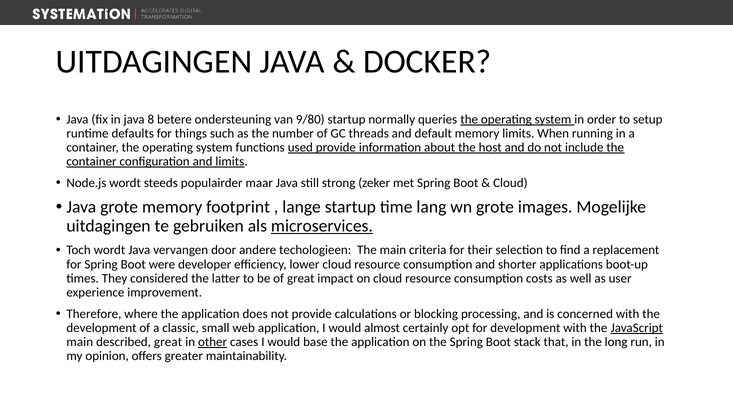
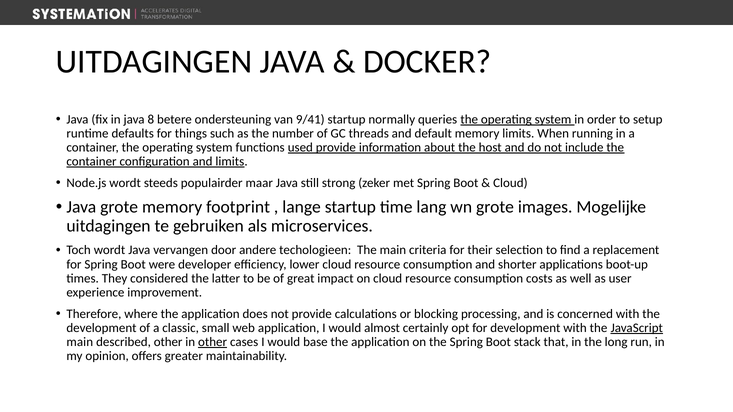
9/80: 9/80 -> 9/41 (310, 119)
microservices underline: present -> none (322, 226)
described great: great -> other (168, 342)
